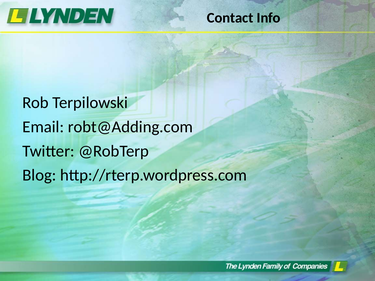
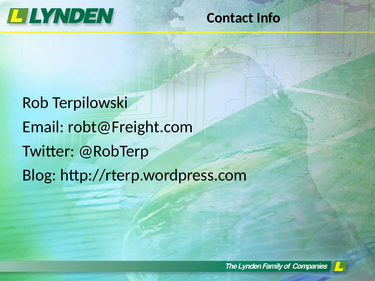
robt@Adding.com: robt@Adding.com -> robt@Freight.com (130, 127)
